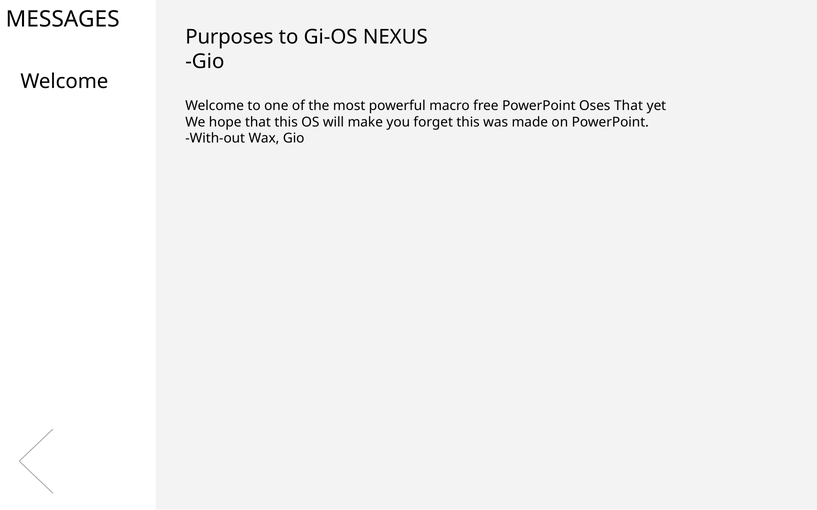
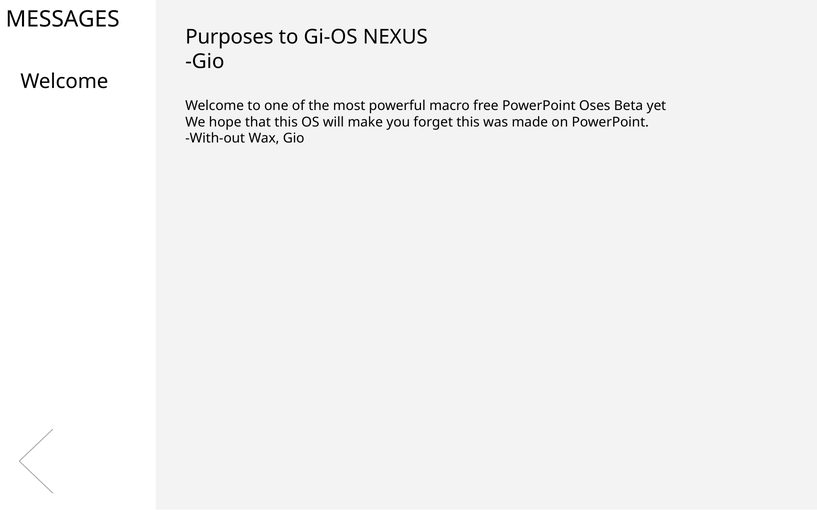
Oses That: That -> Beta (629, 106)
